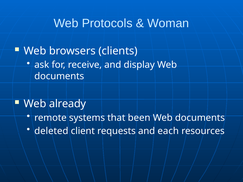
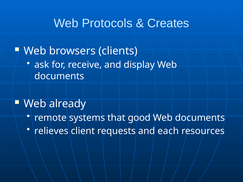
Woman: Woman -> Creates (168, 23)
been: been -> good (139, 118)
deleted: deleted -> relieves (51, 131)
